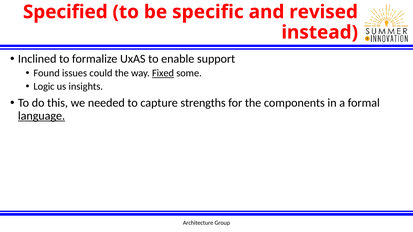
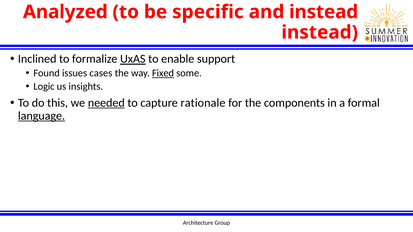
Specified: Specified -> Analyzed (65, 12)
and revised: revised -> instead (324, 12)
UxAS underline: none -> present (133, 59)
could: could -> cases (101, 73)
needed underline: none -> present (106, 103)
strengths: strengths -> rationale (203, 103)
